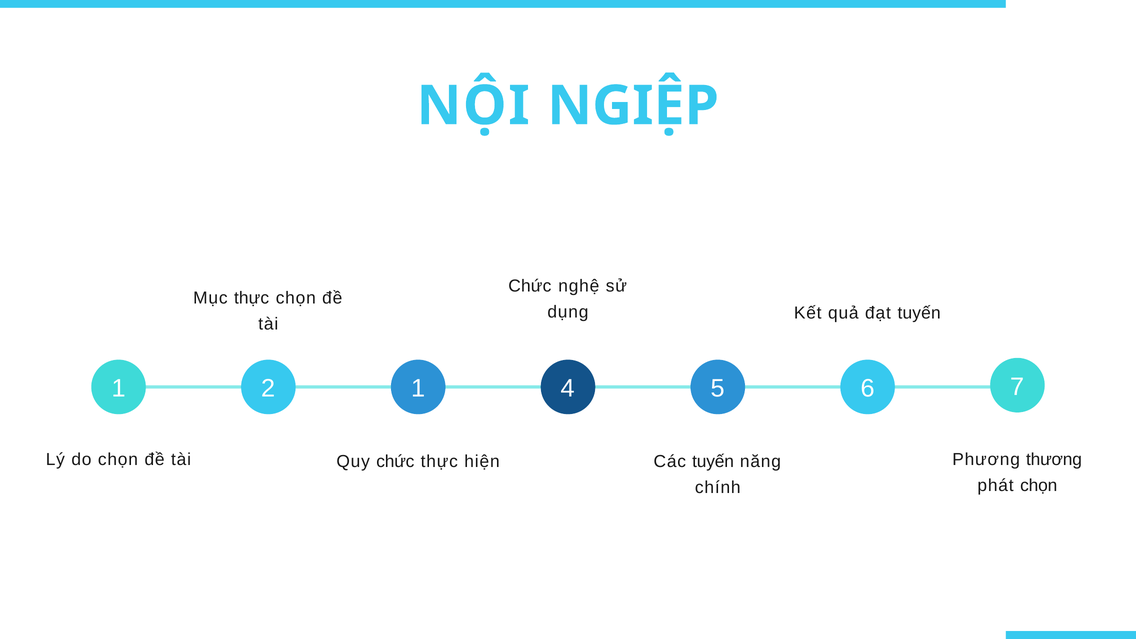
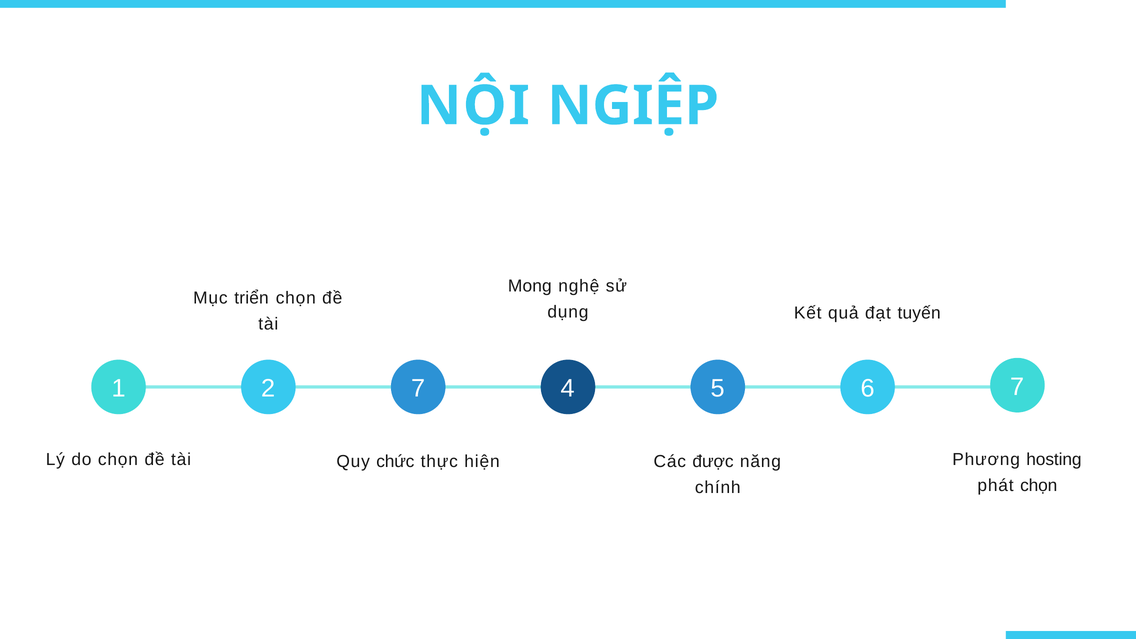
Chức: Chức -> Mong (530, 286)
Mục thực: thực -> triển (252, 298)
2 1: 1 -> 7 (418, 389)
thương: thương -> hosting (1054, 459)
Các tuyến: tuyến -> được (713, 461)
